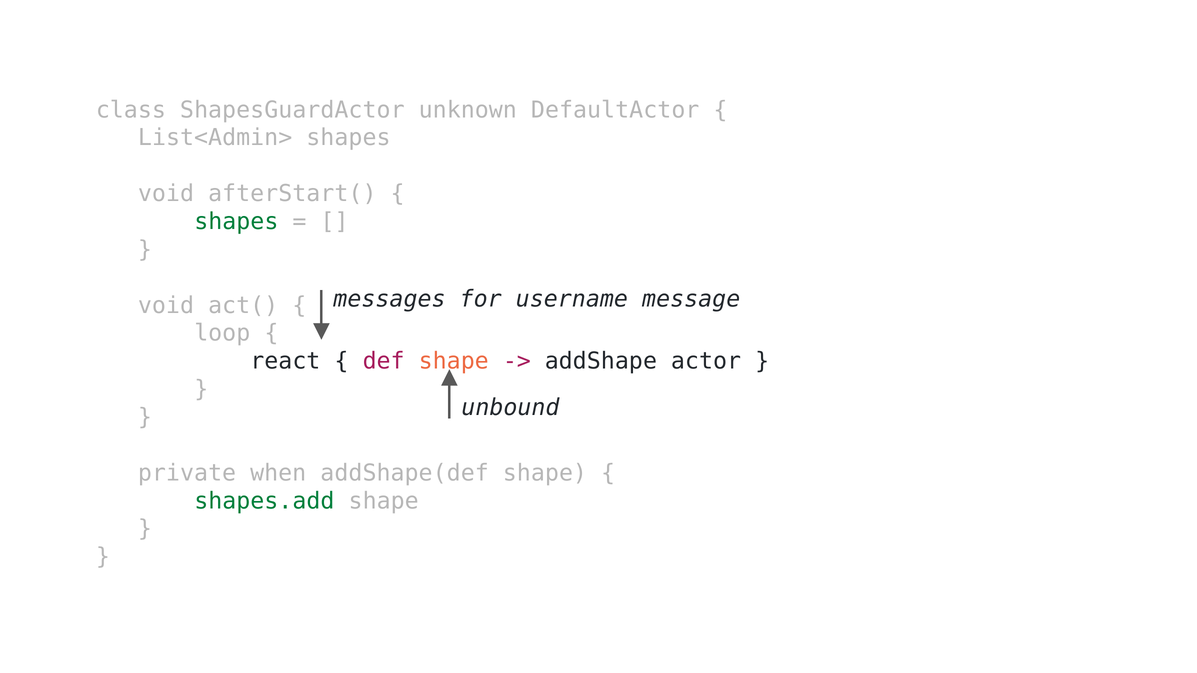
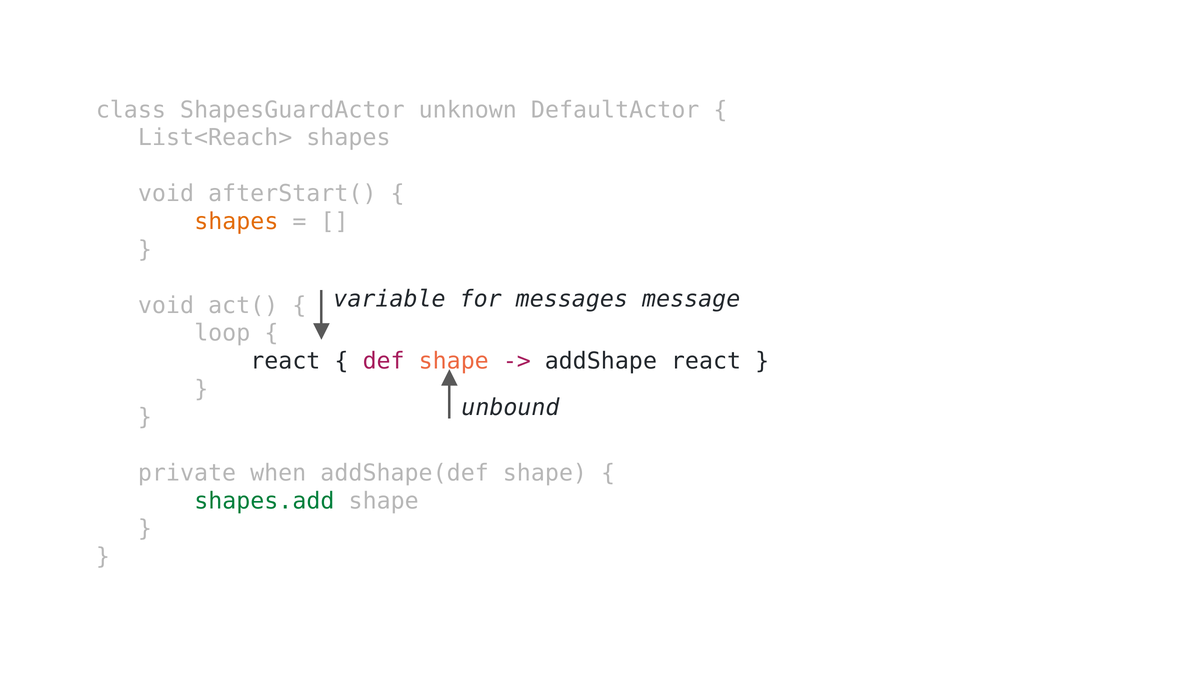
List<Admin>: List<Admin> -> List<Reach> (215, 138)
shapes colour: green -> orange (236, 222)
messages: messages -> variable (389, 299)
username: username -> messages (572, 299)
addShape actor: actor -> react (706, 361)
